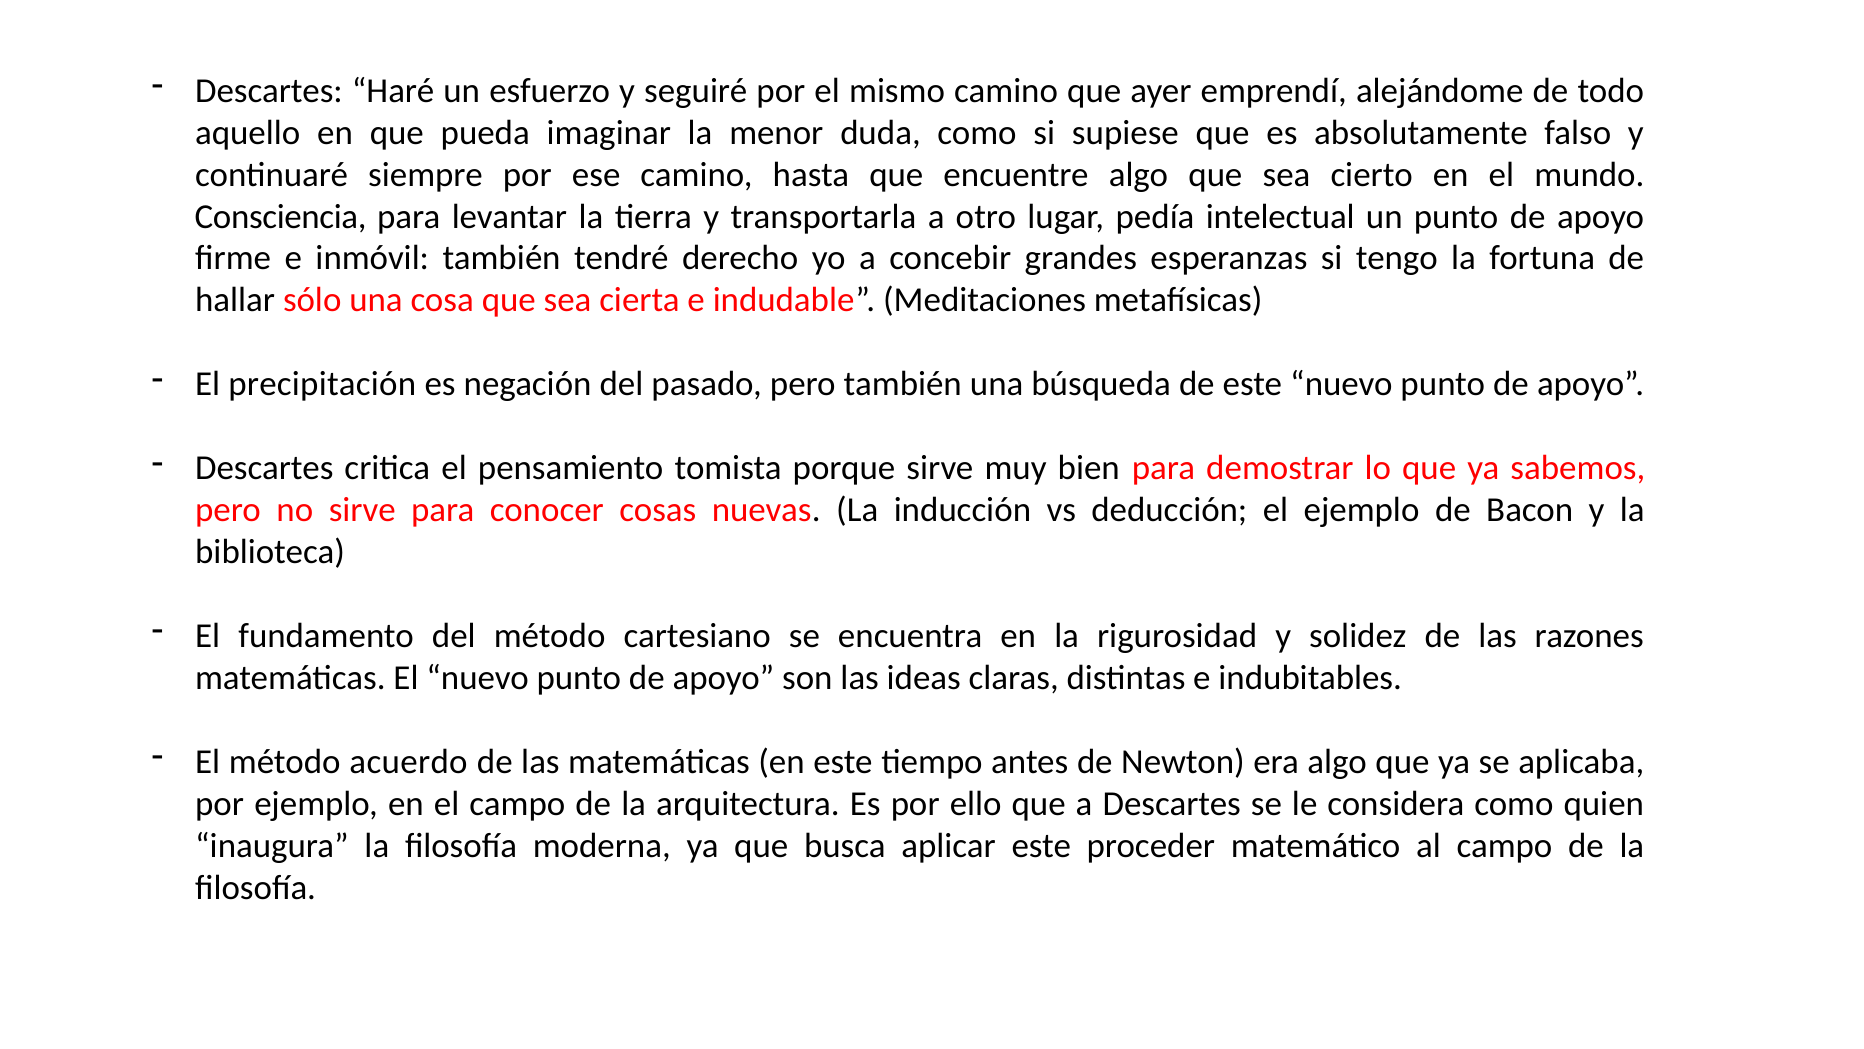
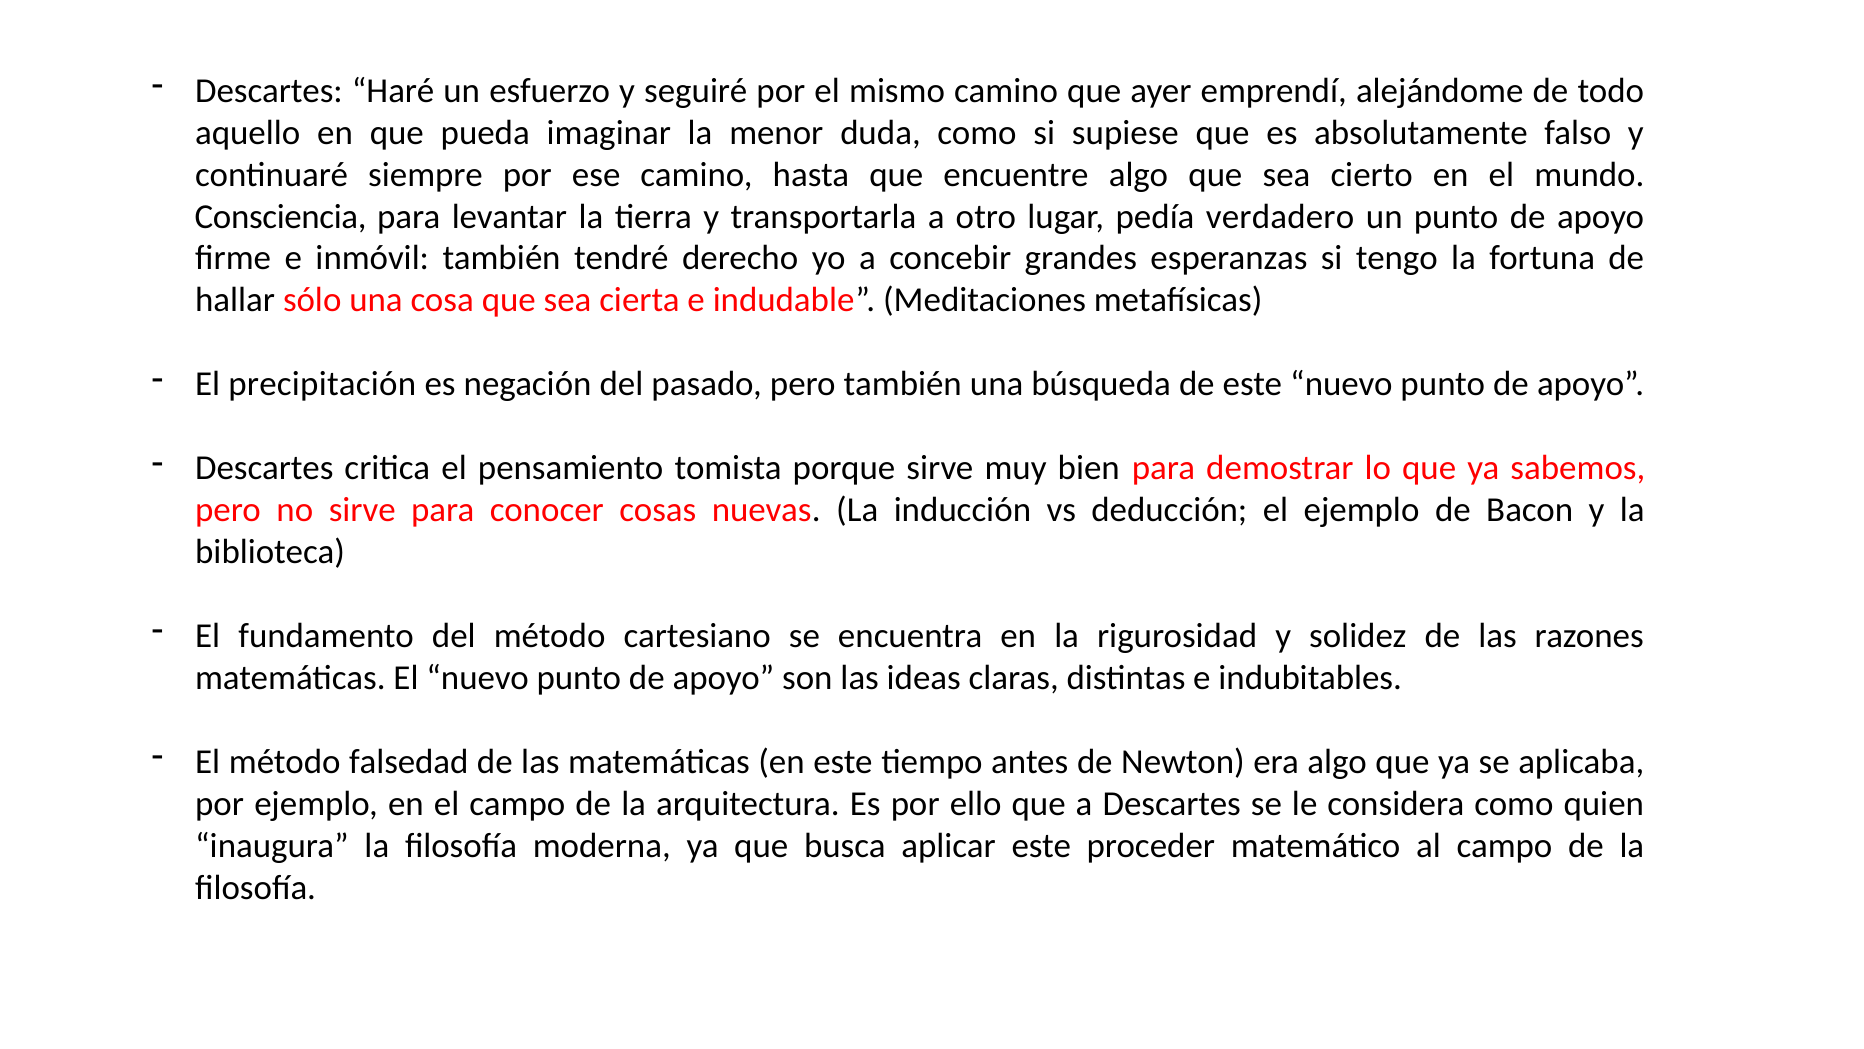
intelectual: intelectual -> verdadero (1280, 216)
acuerdo: acuerdo -> falsedad (409, 762)
